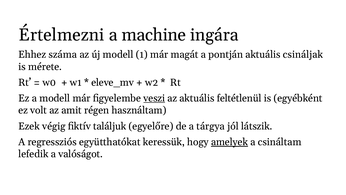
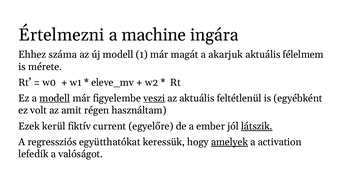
pontján: pontján -> akarjuk (226, 54)
csináljak: csináljak -> félelmem (303, 54)
modell underline: none -> present (55, 98)
végig: végig -> kerül (54, 126)
találjuk: találjuk -> current (110, 126)
tárgya: tárgya -> ember (211, 126)
látszik underline: none -> present (257, 126)
csináltam: csináltam -> activation (280, 142)
